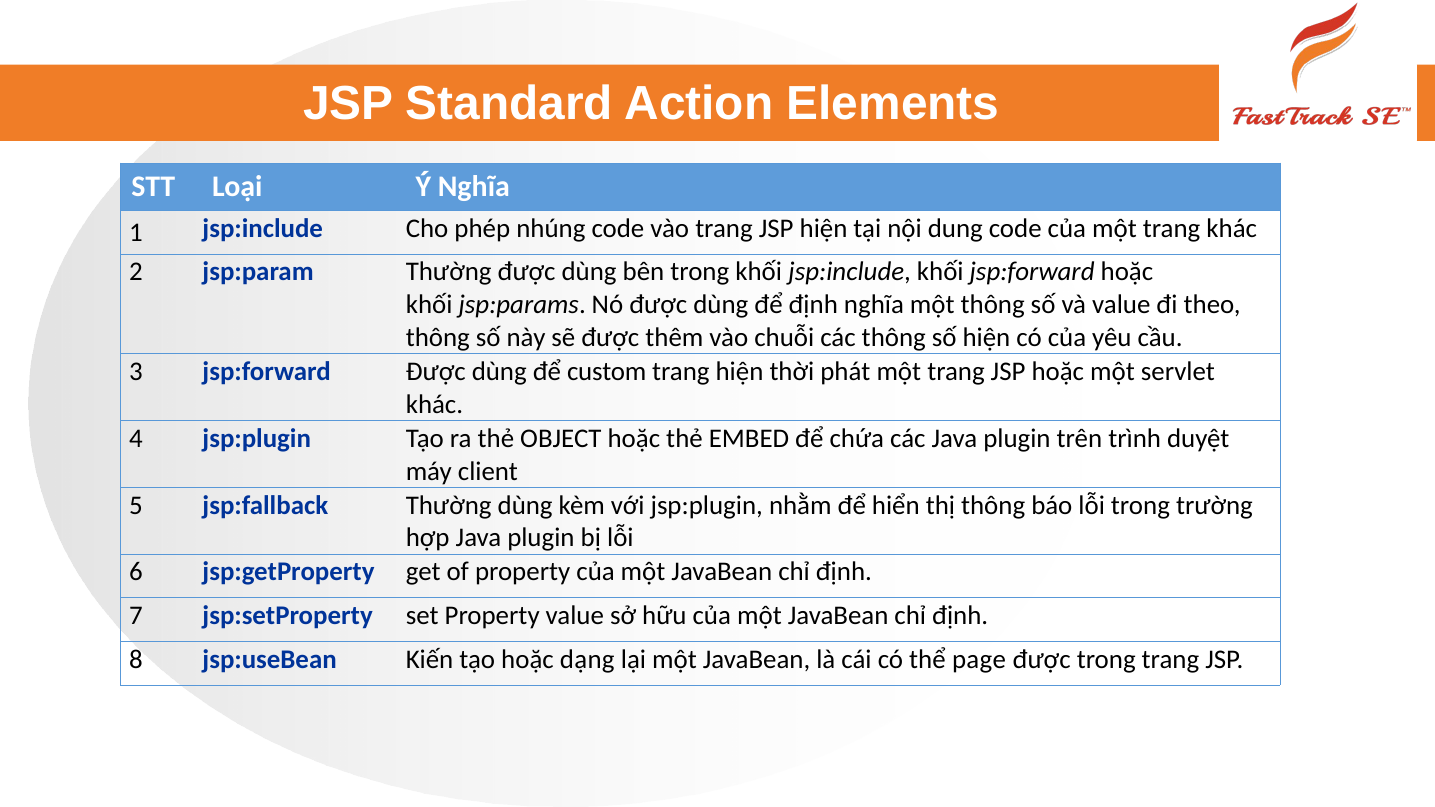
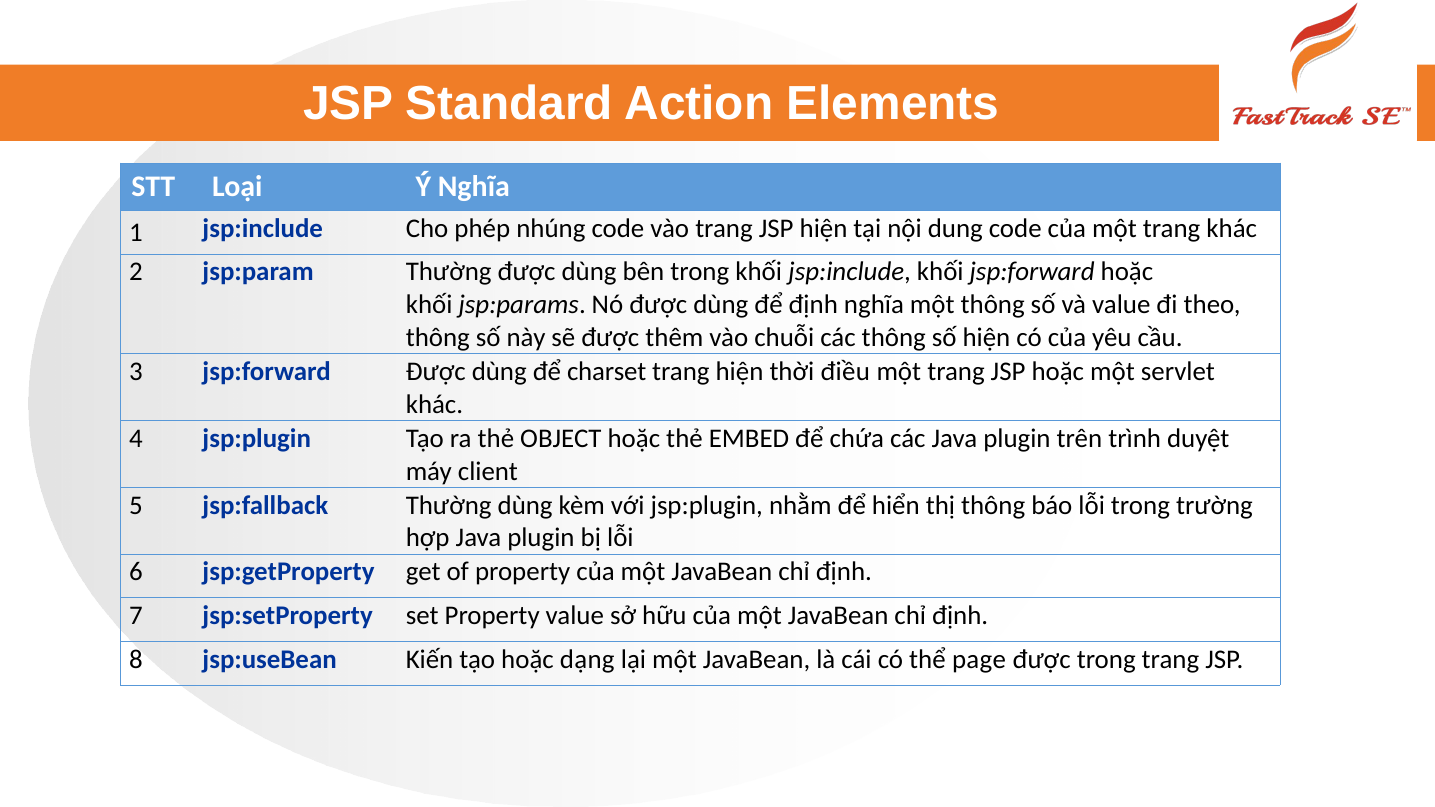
custom: custom -> charset (607, 372)
phát: phát -> điều (845, 372)
